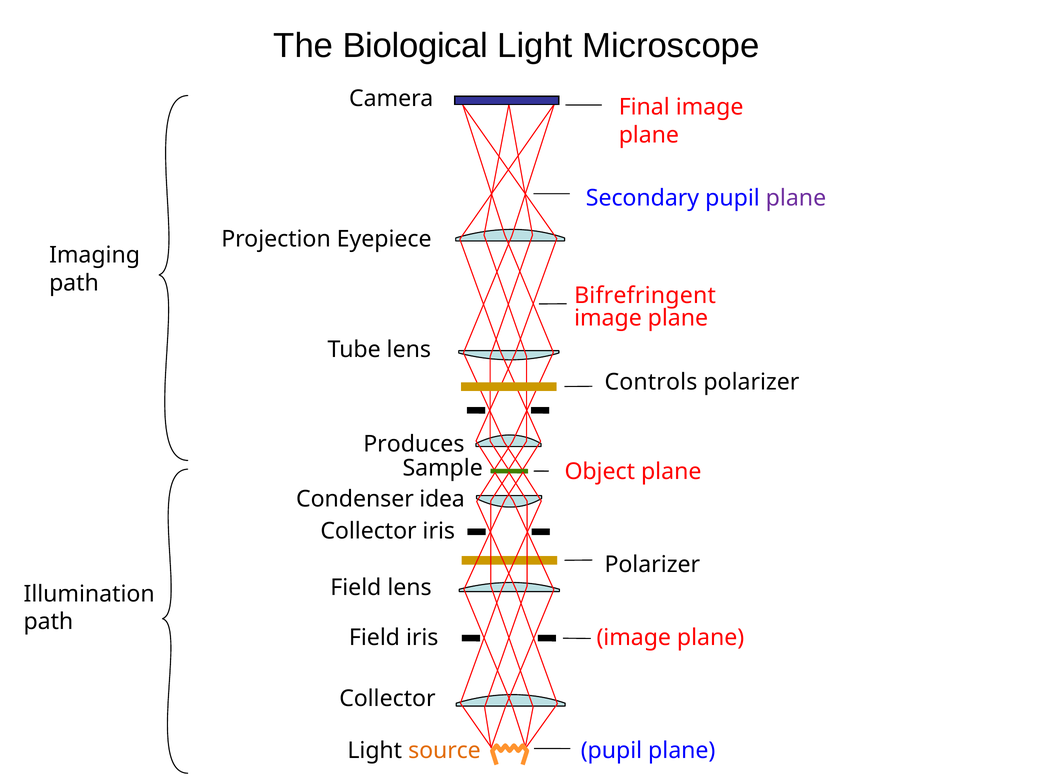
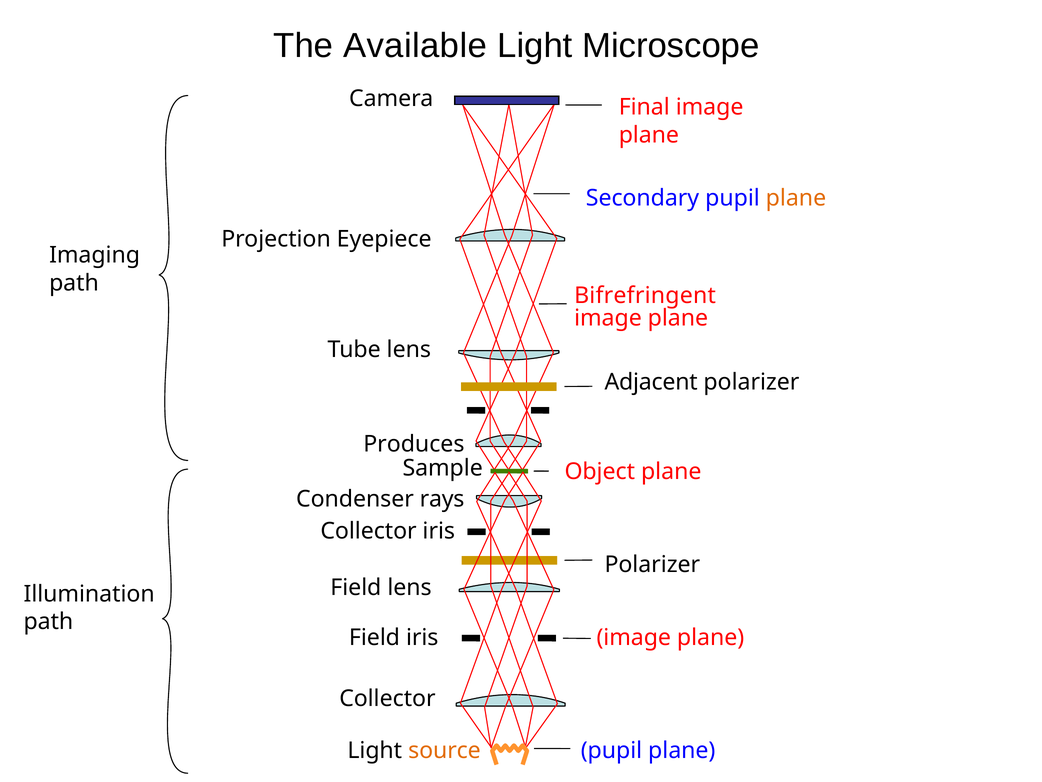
Biological: Biological -> Available (415, 46)
plane colour: purple -> orange (796, 198)
Controls: Controls -> Adjacent (651, 382)
idea: idea -> rays (442, 499)
